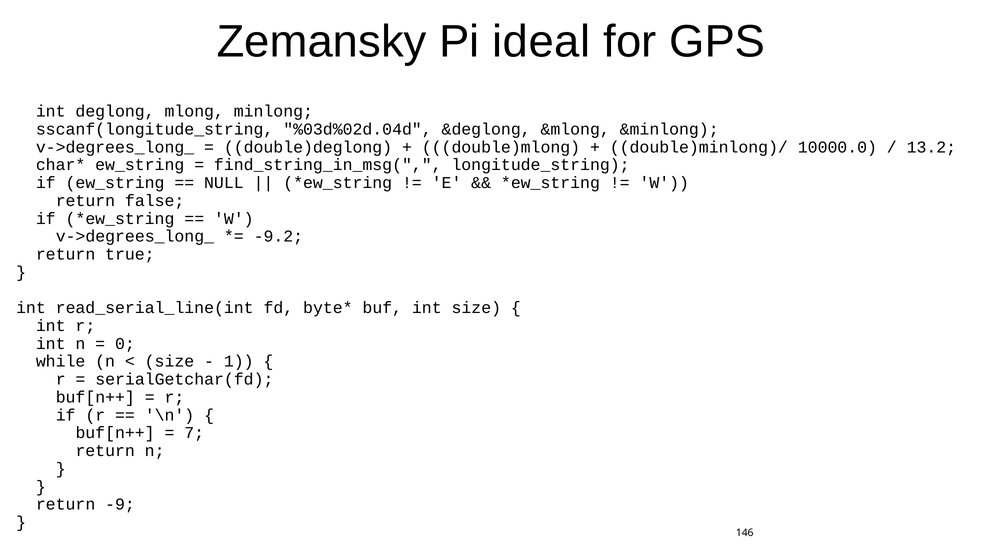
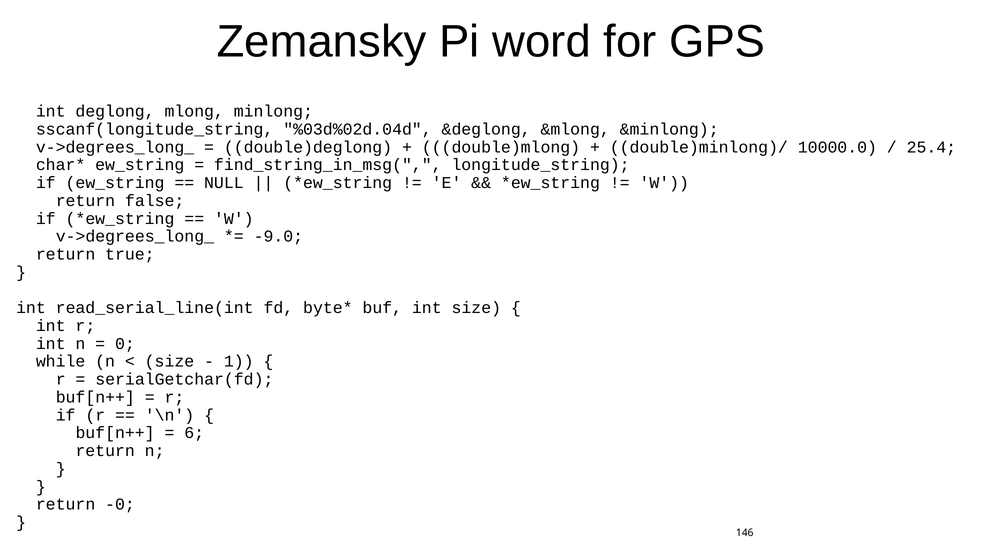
ideal: ideal -> word (542, 42)
13.2: 13.2 -> 25.4 (931, 147)
-9.2: -9.2 -> -9.0 (278, 236)
7: 7 -> 6 (194, 433)
-9: -9 -> -0 (120, 504)
